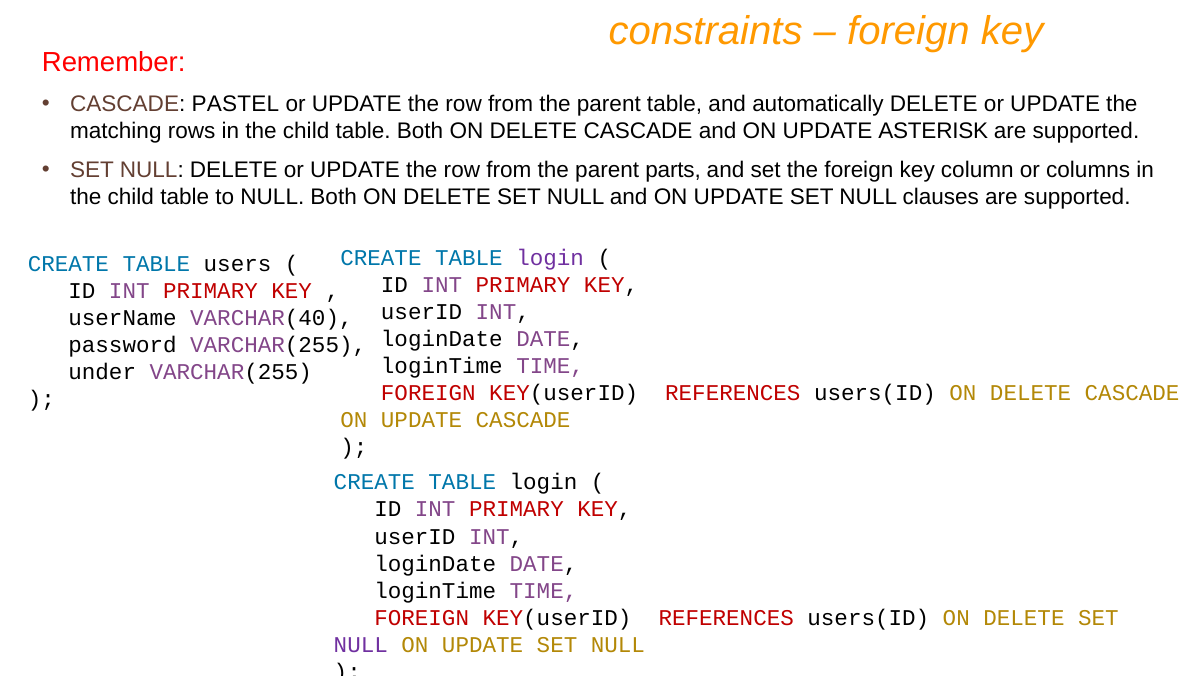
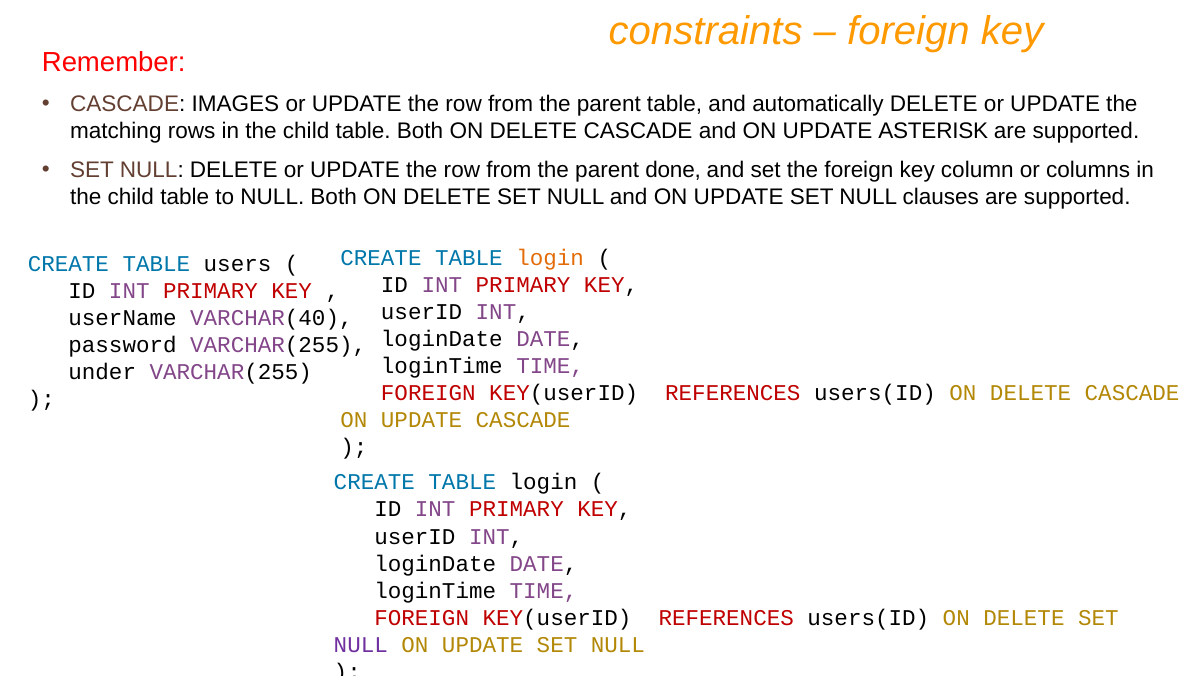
PASTEL: PASTEL -> IMAGES (235, 105)
parts: parts -> done (673, 171)
login colour: purple -> orange (550, 258)
